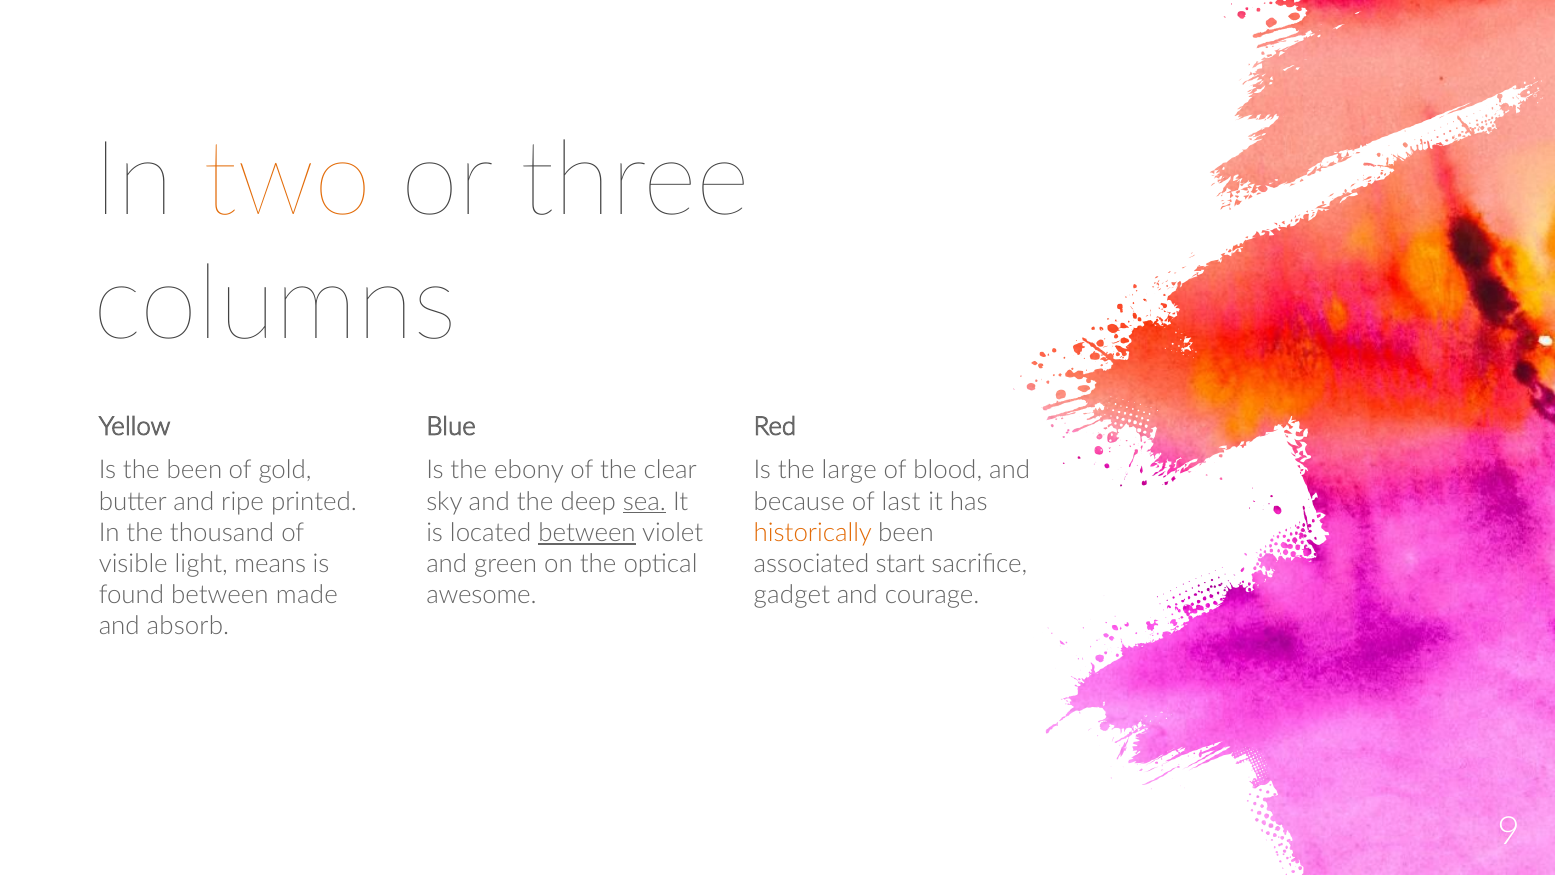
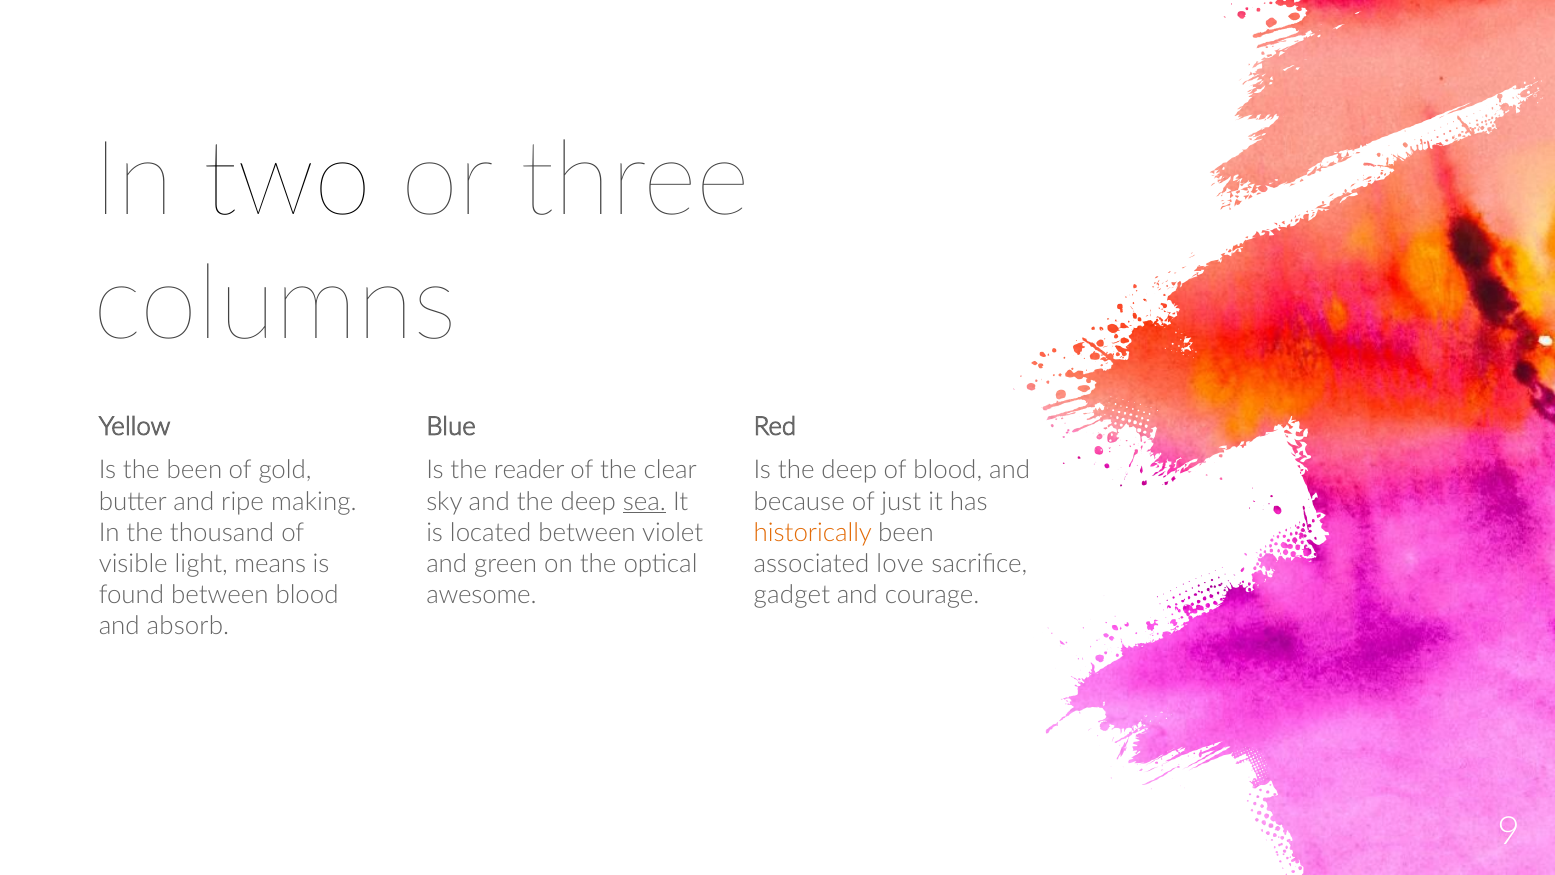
two colour: orange -> black (288, 180)
ebony: ebony -> reader (529, 470)
Is the large: large -> deep (849, 470)
printed: printed -> making (314, 501)
last: last -> just (901, 501)
between underline: present -> none (587, 532)
start: start -> love (900, 564)
between made: made -> blood (307, 595)
